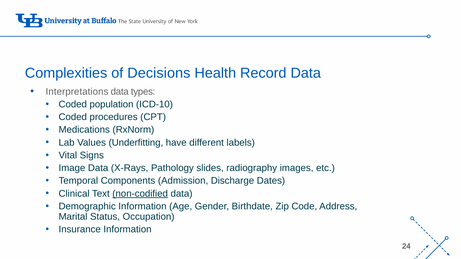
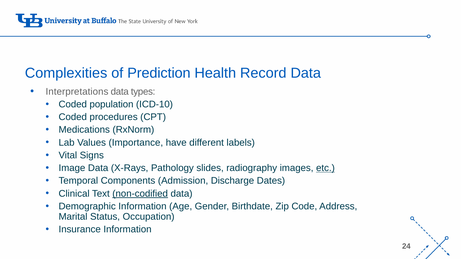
Decisions: Decisions -> Prediction (159, 73)
Underfitting: Underfitting -> Importance (136, 143)
etc underline: none -> present (325, 168)
